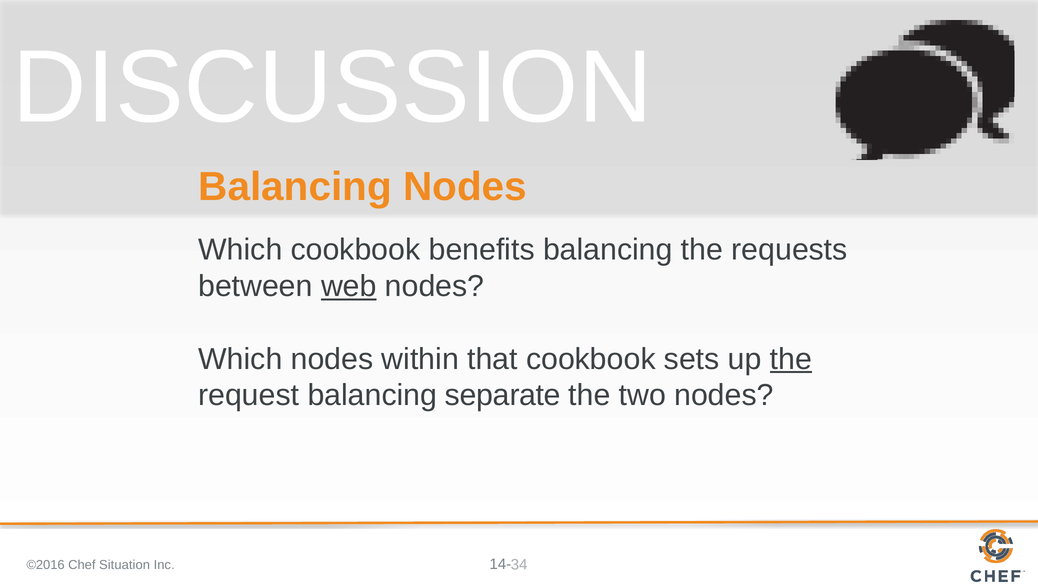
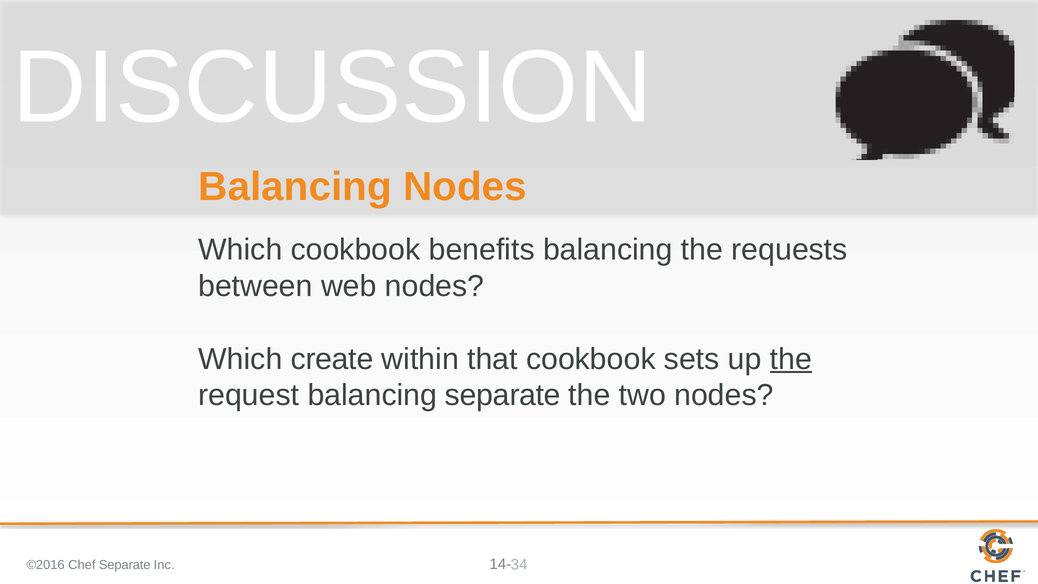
web underline: present -> none (349, 286)
Which nodes: nodes -> create (332, 359)
Chef Situation: Situation -> Separate (125, 565)
